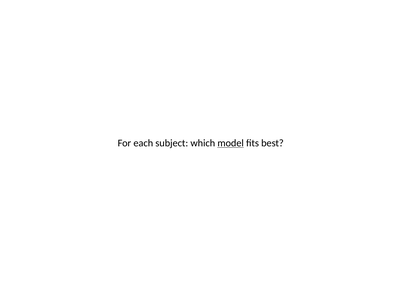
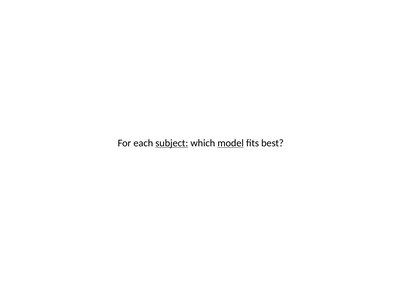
subject underline: none -> present (172, 143)
